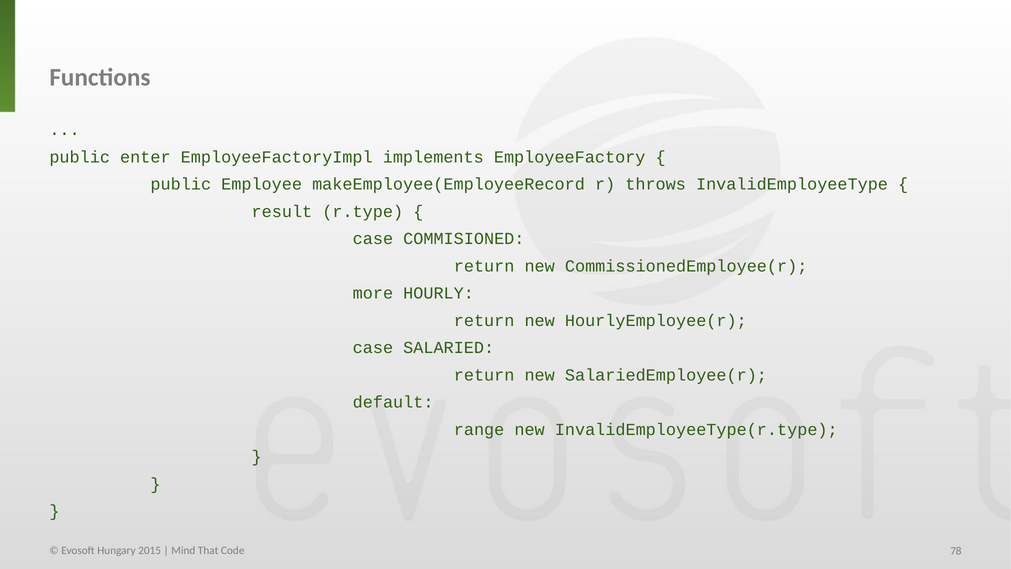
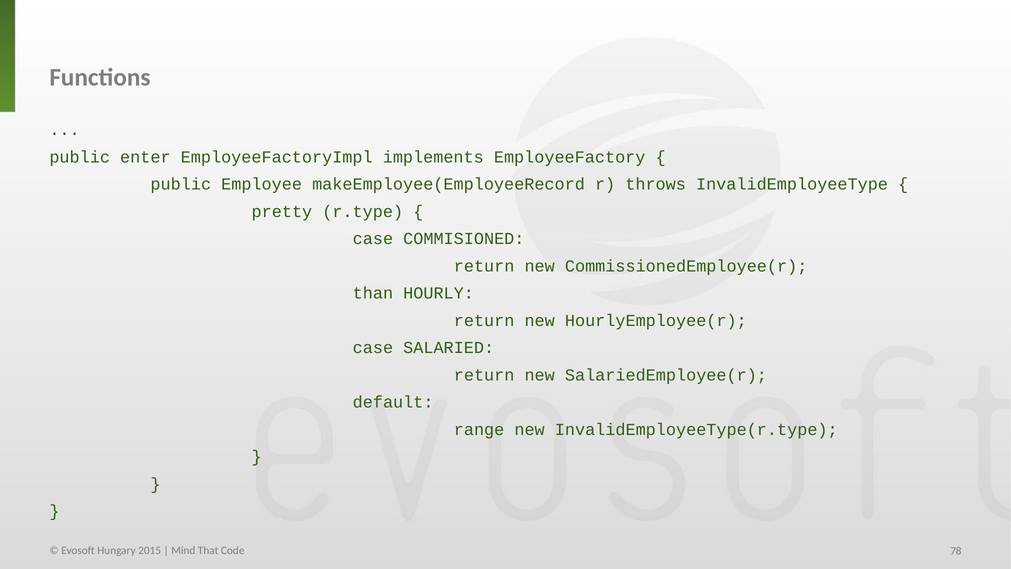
result: result -> pretty (282, 212)
more: more -> than (373, 293)
